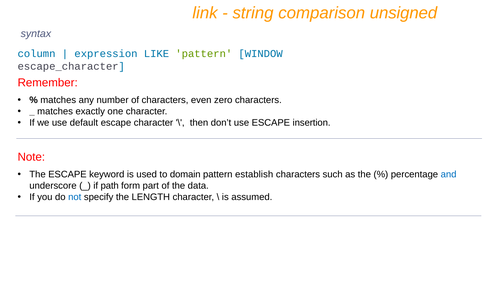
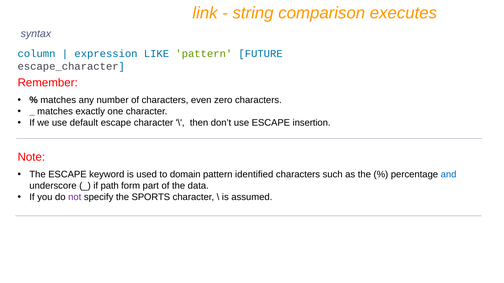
unsigned: unsigned -> executes (403, 13)
WINDOW: WINDOW -> FUTURE (261, 54)
establish: establish -> identified (254, 175)
not colour: blue -> purple (75, 197)
LENGTH: LENGTH -> SPORTS (151, 197)
